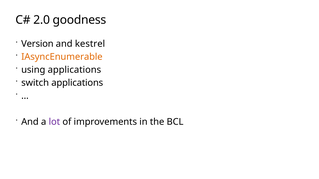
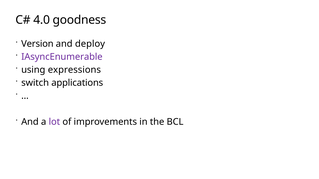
2.0: 2.0 -> 4.0 (42, 20)
kestrel: kestrel -> deploy (90, 44)
IAsyncEnumerable colour: orange -> purple (62, 57)
using applications: applications -> expressions (74, 70)
